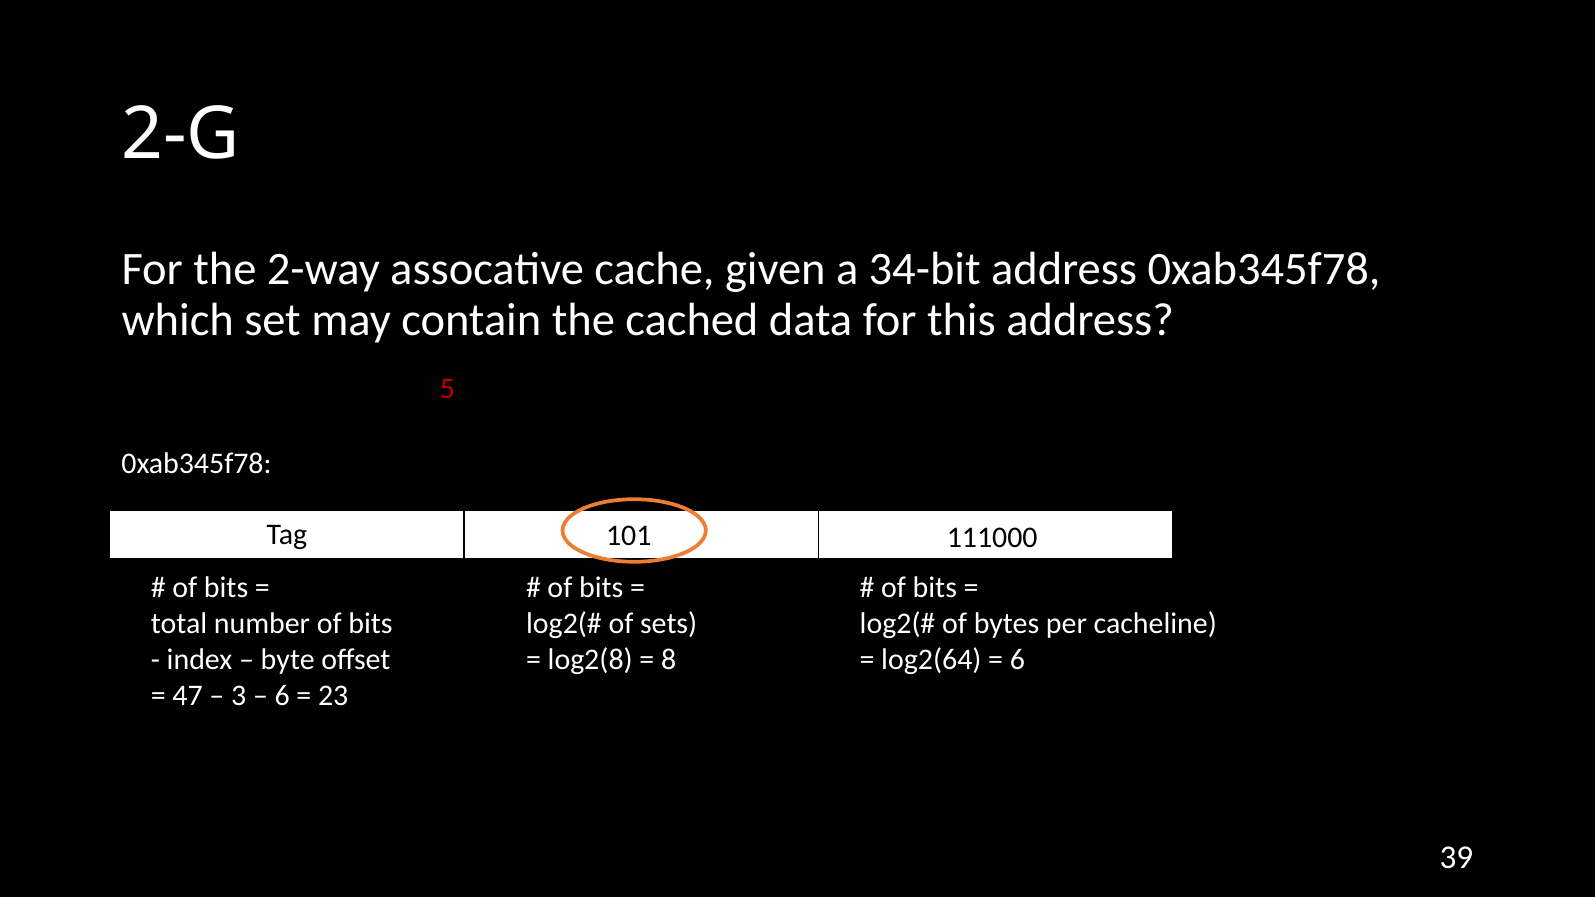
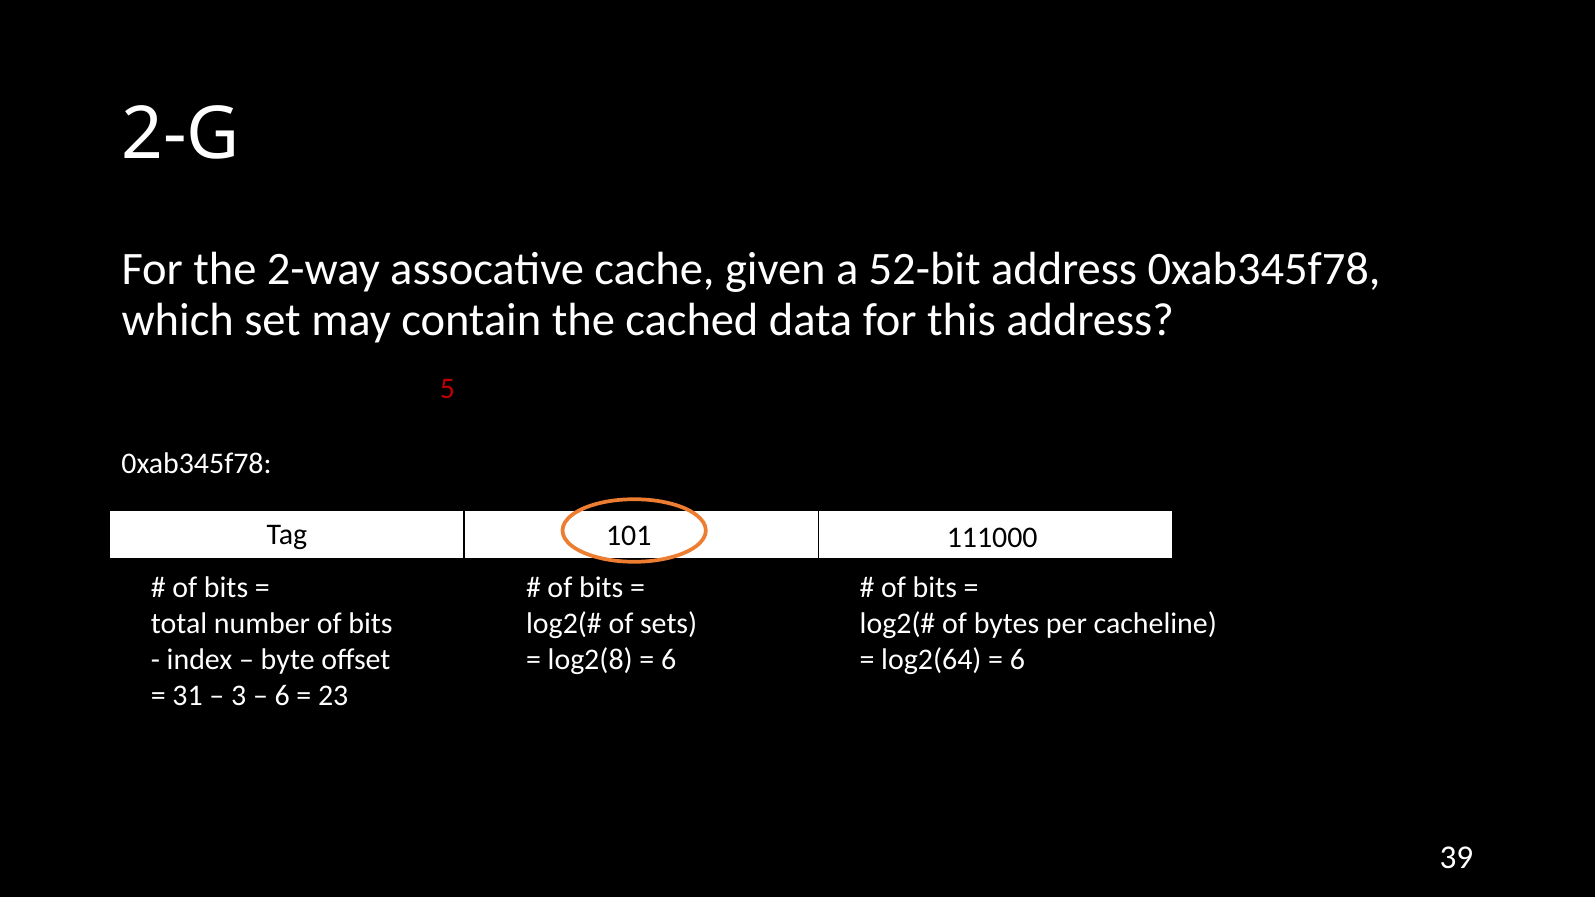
34-bit: 34-bit -> 52-bit (925, 270)
8: 8 -> 6 (669, 660)
47: 47 -> 31 (188, 695)
